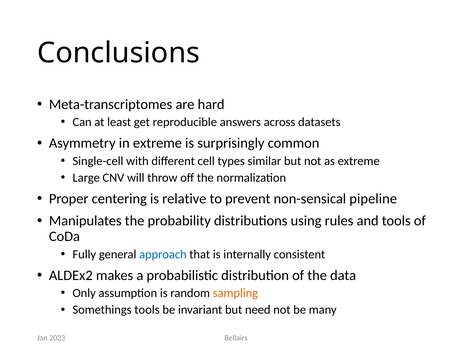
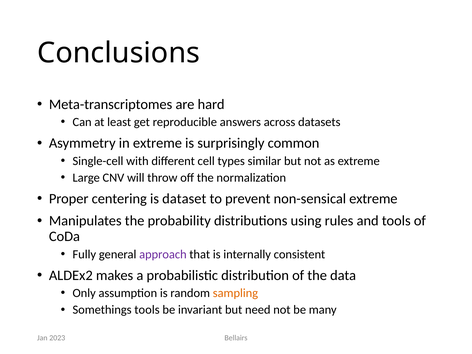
relative: relative -> dataset (184, 199)
non-sensical pipeline: pipeline -> extreme (373, 199)
approach colour: blue -> purple (163, 254)
